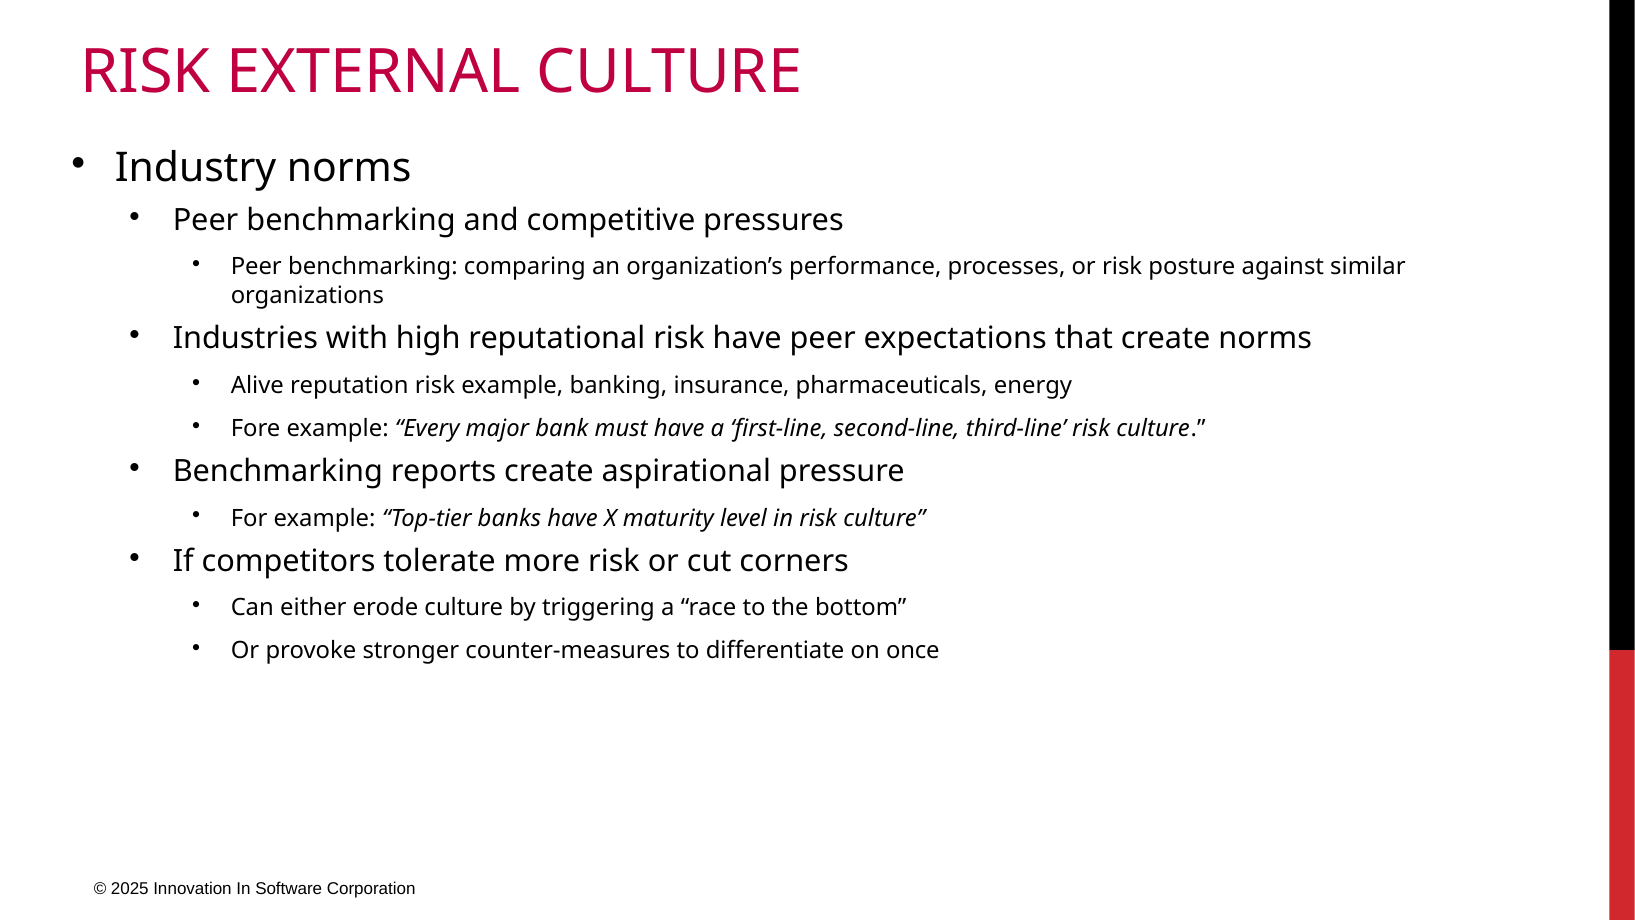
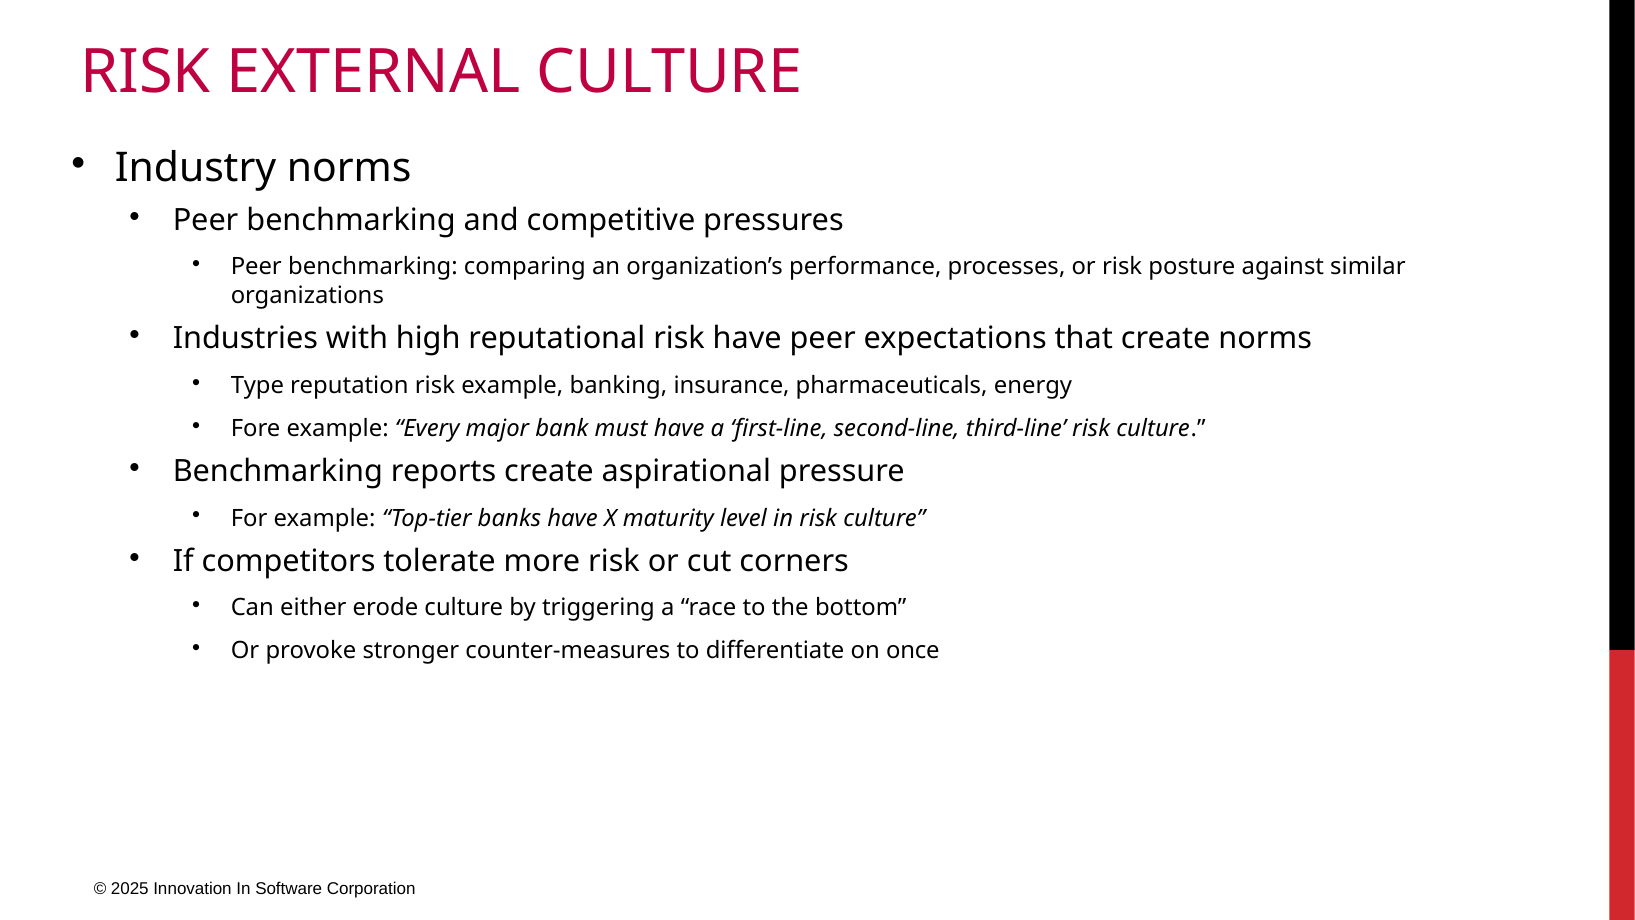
Alive: Alive -> Type (257, 385)
